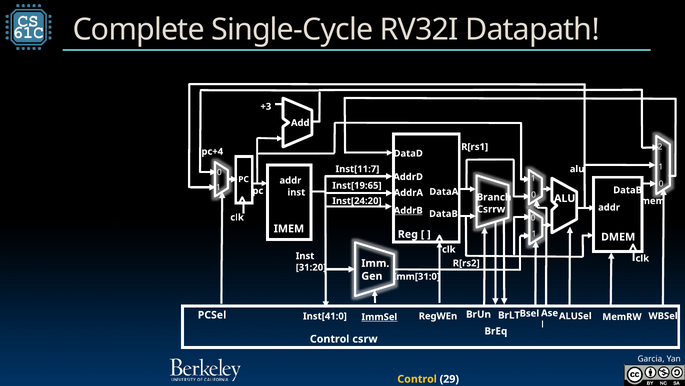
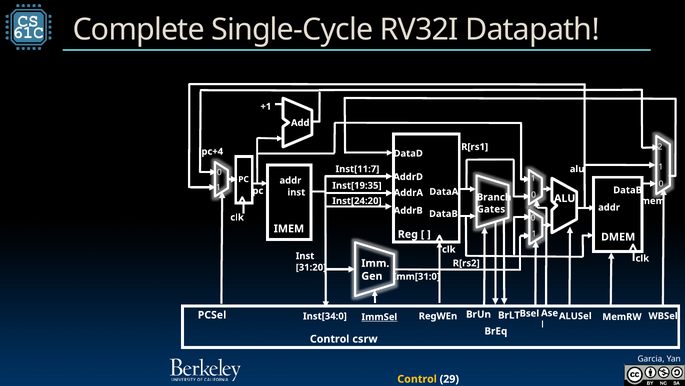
+3: +3 -> +1 (266, 106)
Inst[19:65: Inst[19:65 -> Inst[19:35 (357, 185)
Csrrw: Csrrw -> Gates (491, 209)
AddrB underline: present -> none (408, 210)
Inst[41:0: Inst[41:0 -> Inst[34:0 (325, 316)
